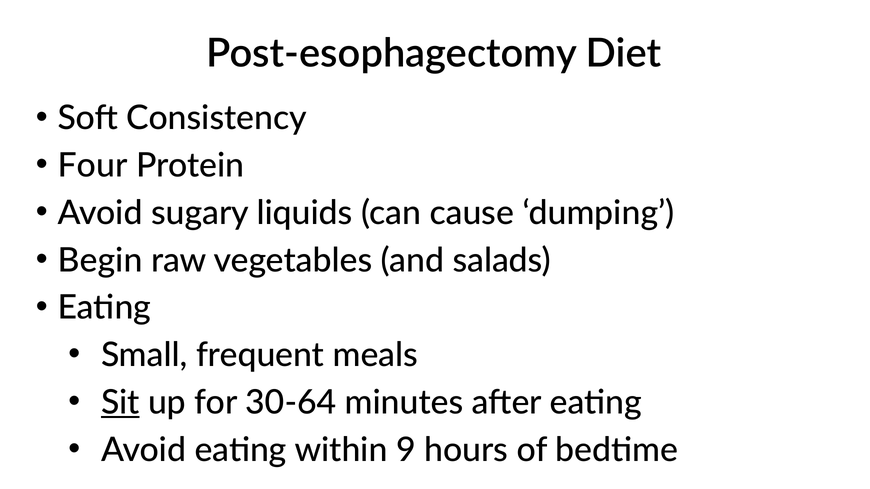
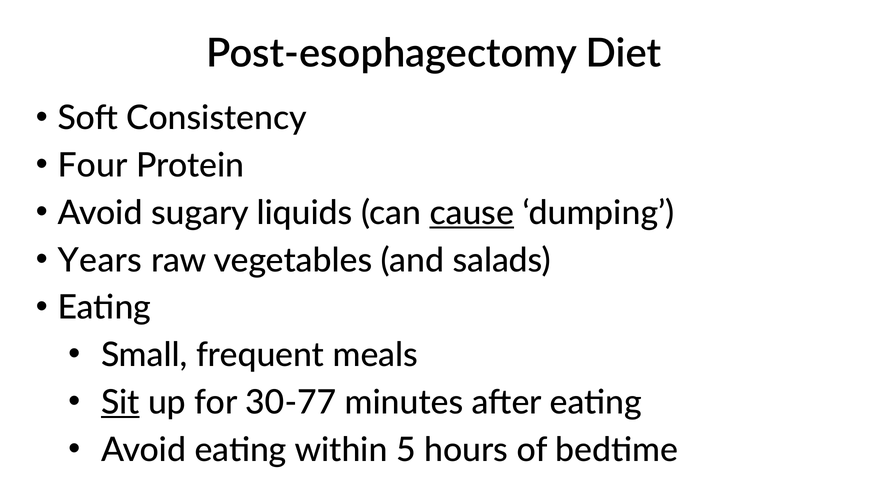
cause underline: none -> present (472, 213)
Begin: Begin -> Years (100, 261)
30-64: 30-64 -> 30-77 (291, 403)
9: 9 -> 5 (406, 450)
